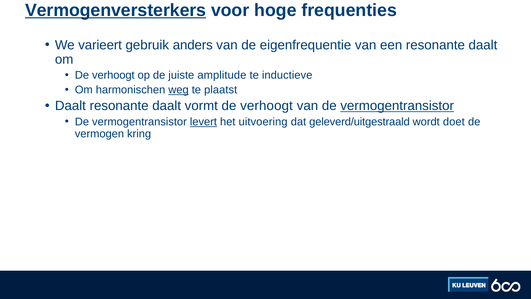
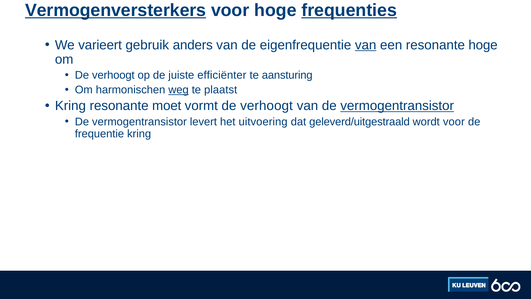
frequenties underline: none -> present (349, 10)
van underline: none -> present (366, 45)
een resonante daalt: daalt -> hoge (483, 45)
amplitude: amplitude -> efficiënter (222, 75)
inductieve: inductieve -> aansturing (287, 75)
Daalt: Daalt -> Kring (70, 106)
daalt: daalt -> moet (167, 106)
levert underline: present -> none (203, 122)
wordt doet: doet -> voor (454, 122)
vermogen: vermogen -> frequentie (99, 134)
